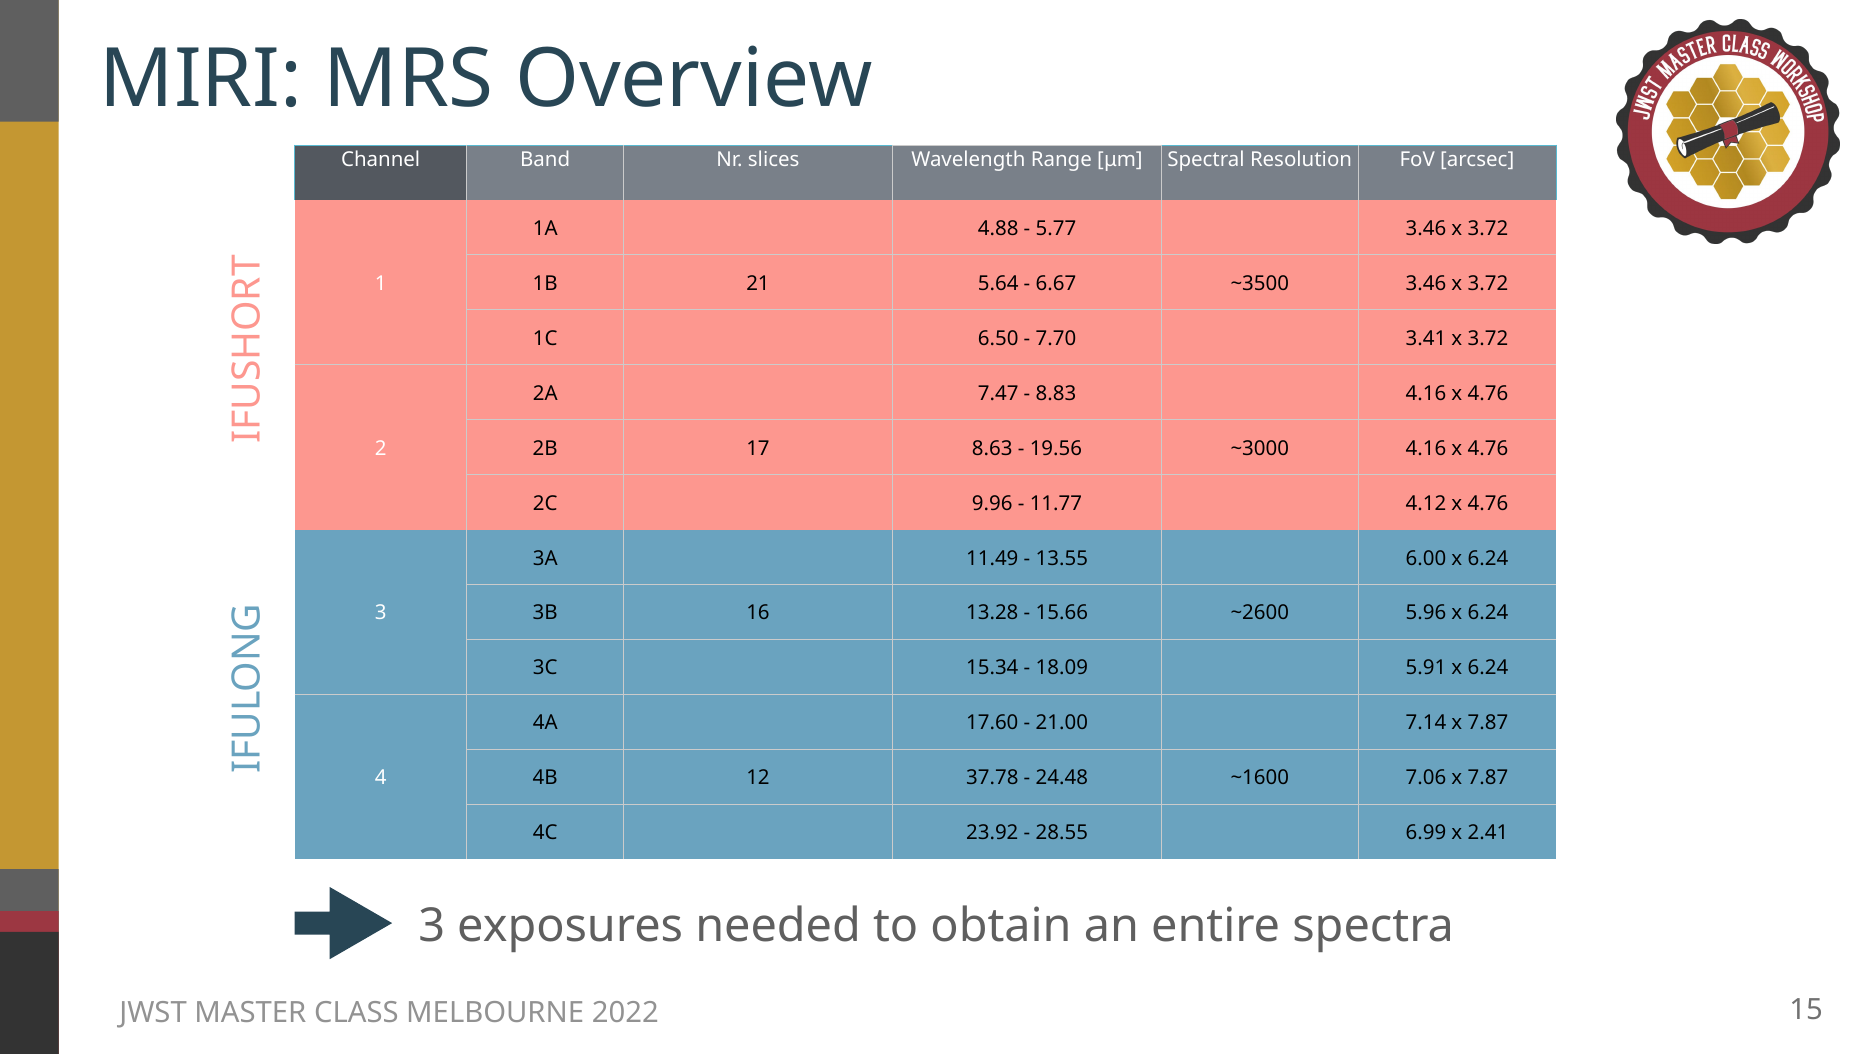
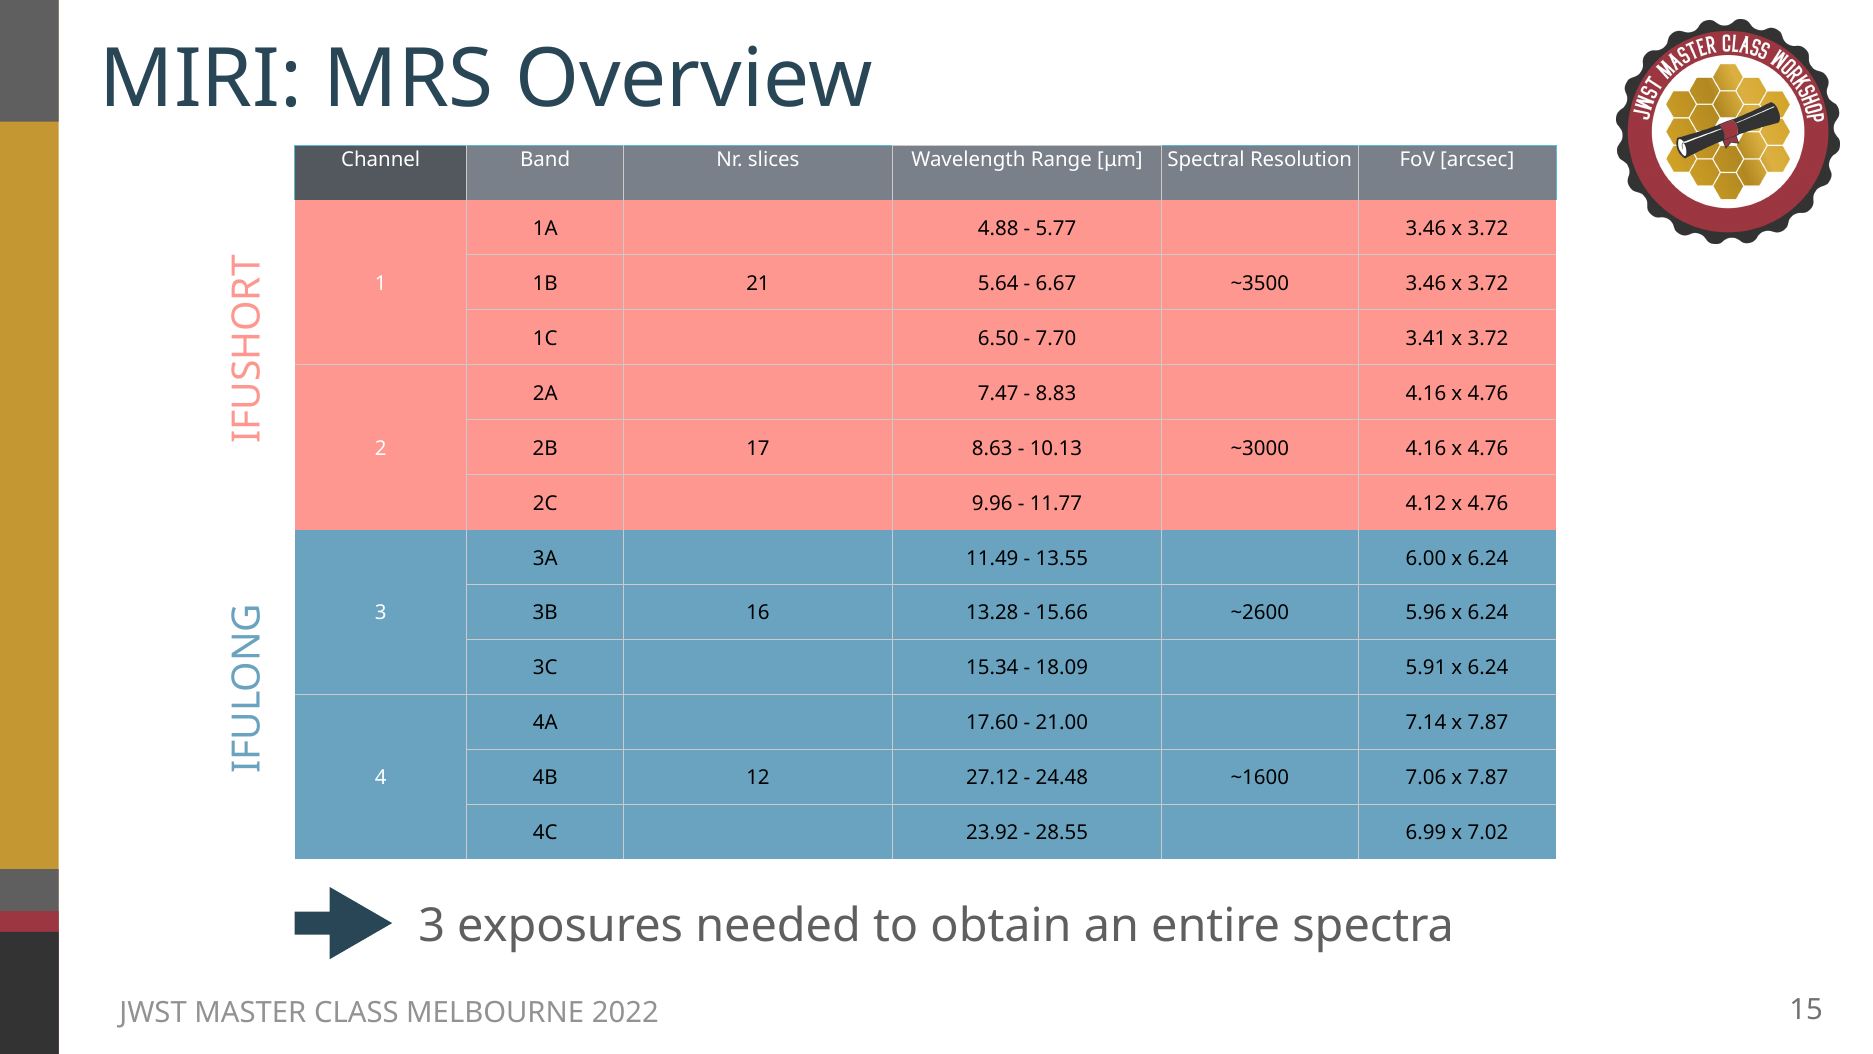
19.56: 19.56 -> 10.13 (1056, 448)
37.78: 37.78 -> 27.12 (992, 778)
2.41: 2.41 -> 7.02 (1488, 833)
